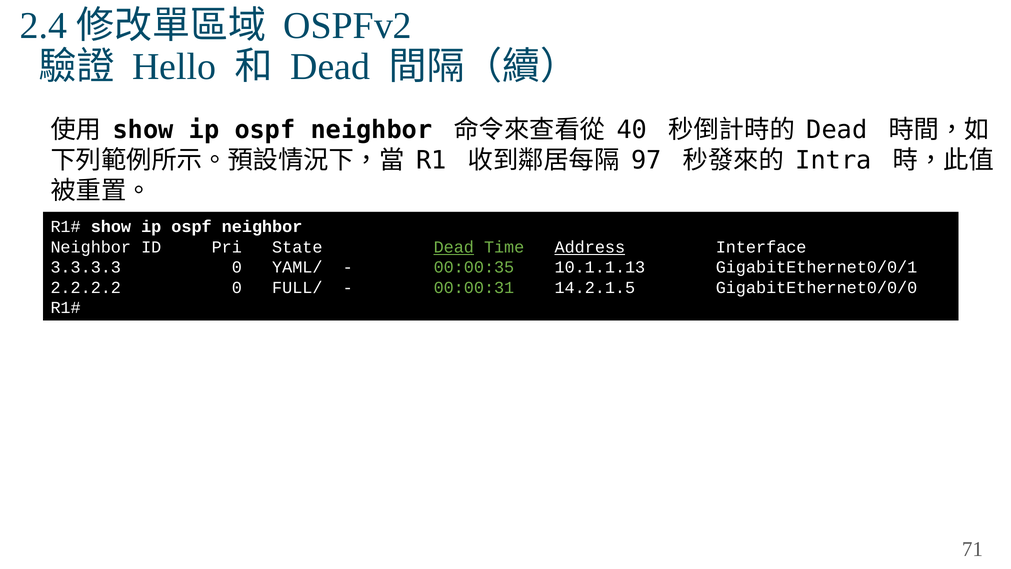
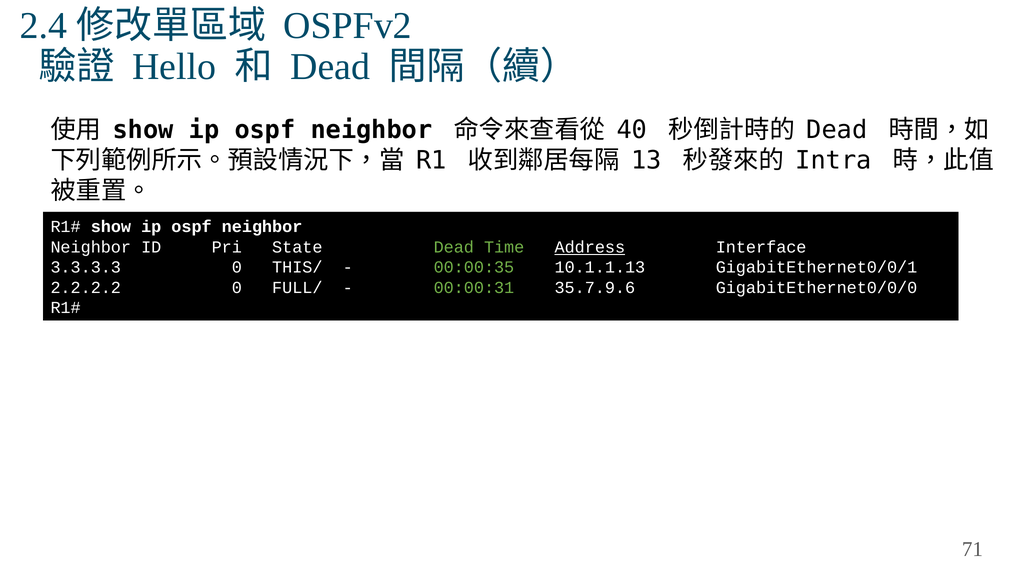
97: 97 -> 13 (646, 160)
Dead underline: present -> none (454, 247)
YAML/: YAML/ -> THIS/ (297, 267)
14.2.1.5: 14.2.1.5 -> 35.7.9.6 (595, 287)
